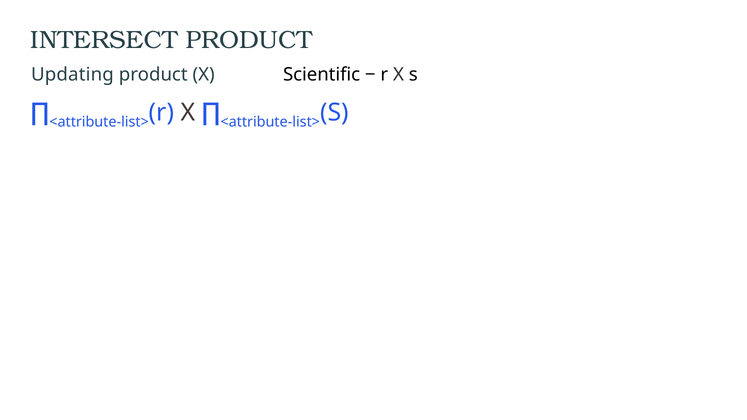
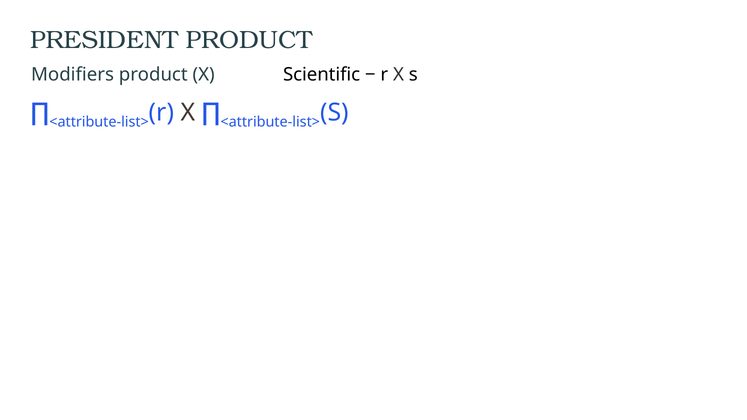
INTERSECT: INTERSECT -> PRESIDENT (104, 40)
Updating: Updating -> Modifiers (73, 74)
